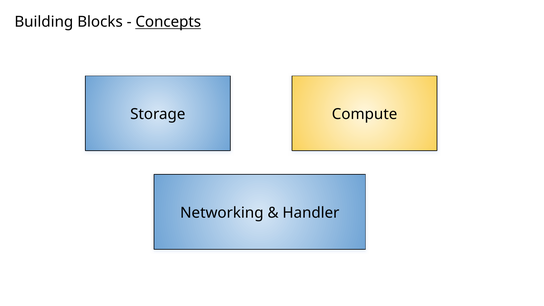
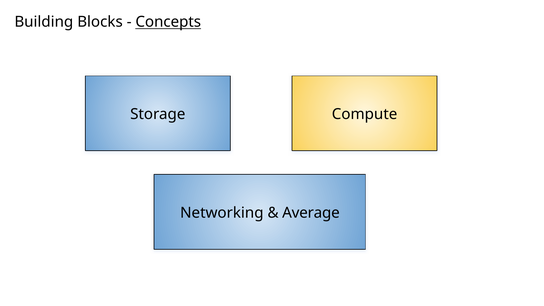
Handler: Handler -> Average (311, 213)
